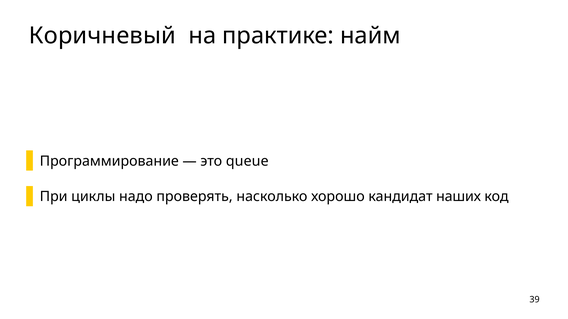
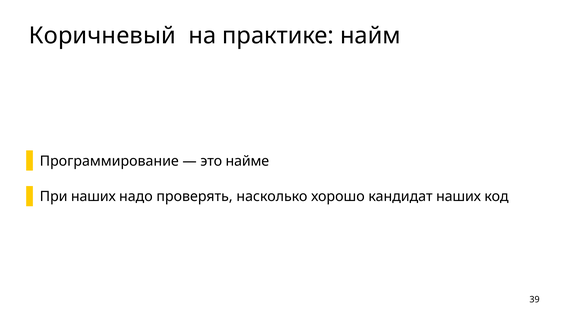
queue: queue -> найме (247, 161)
При циклы: циклы -> наших (93, 197)
